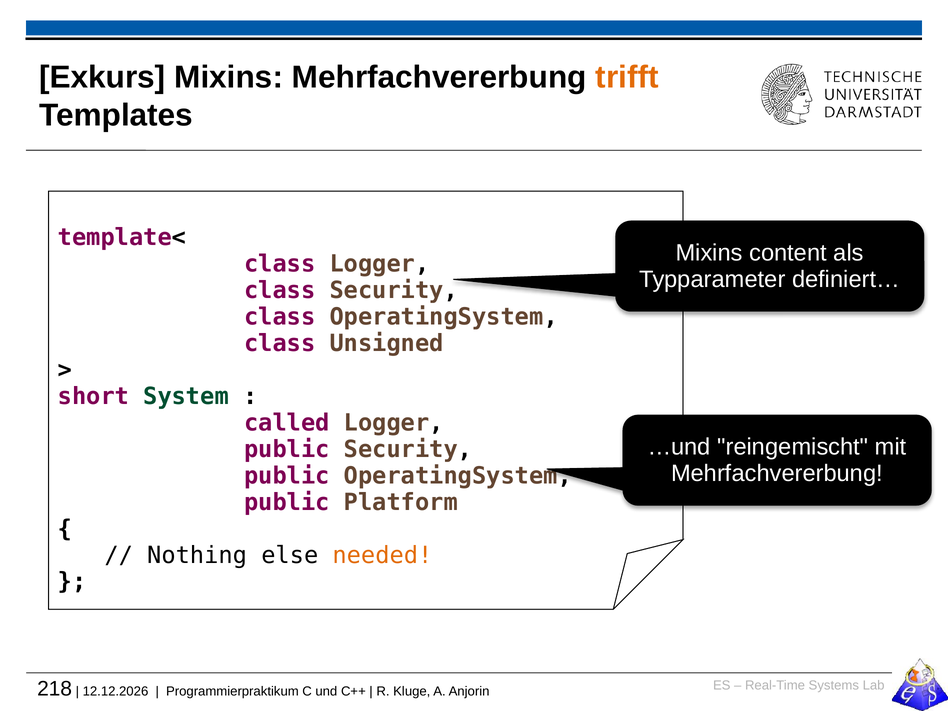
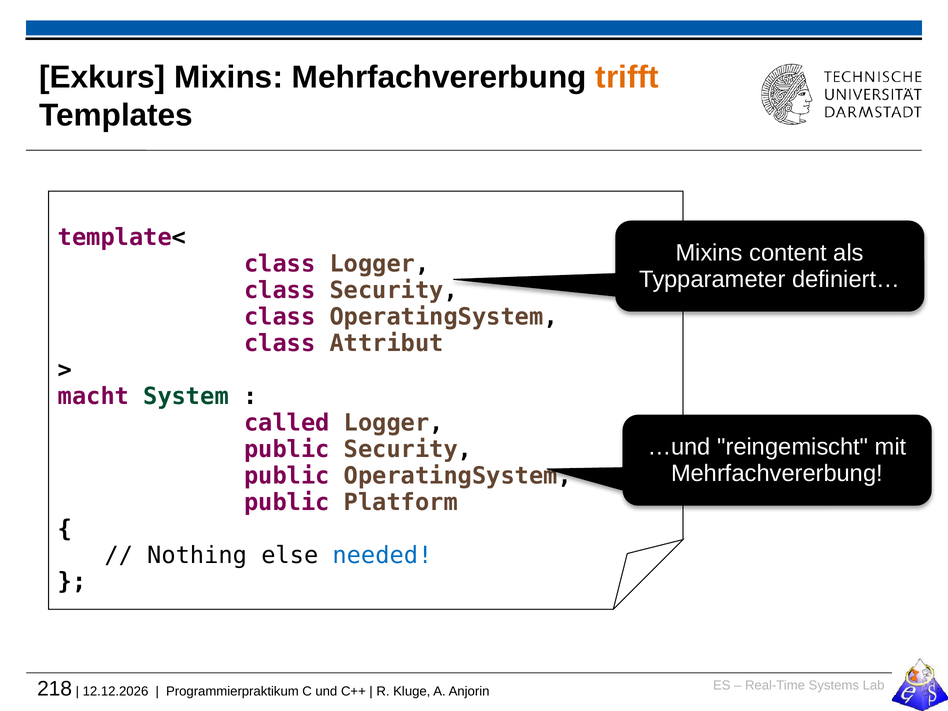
Unsigned: Unsigned -> Attribut (387, 343)
short: short -> macht (93, 396)
needed colour: orange -> blue (382, 555)
